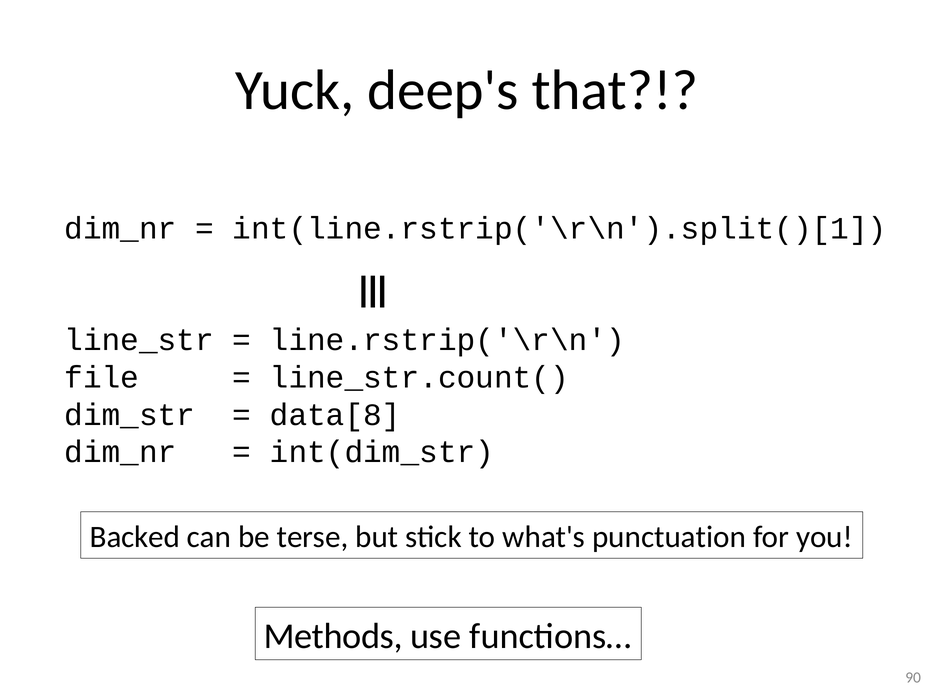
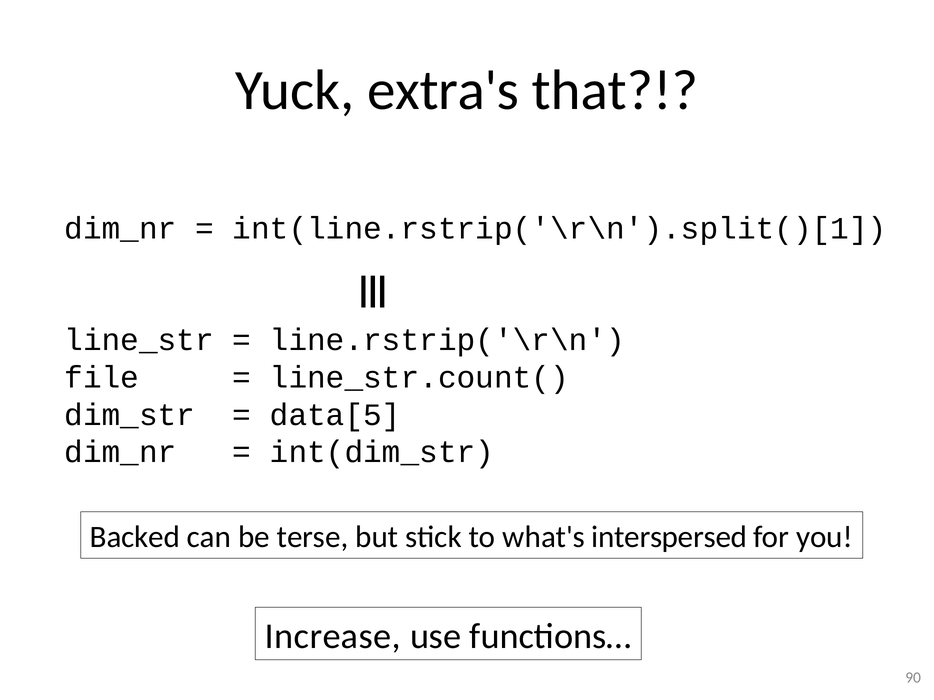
deep's: deep's -> extra's (443, 90)
data[8: data[8 -> data[5 (335, 415)
punctuation: punctuation -> interspersed (669, 537)
Methods: Methods -> Increase (333, 637)
